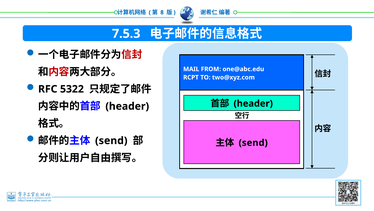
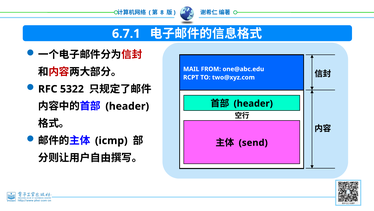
7.5.3: 7.5.3 -> 6.7.1 (126, 34)
send: send -> icmp (111, 140)
